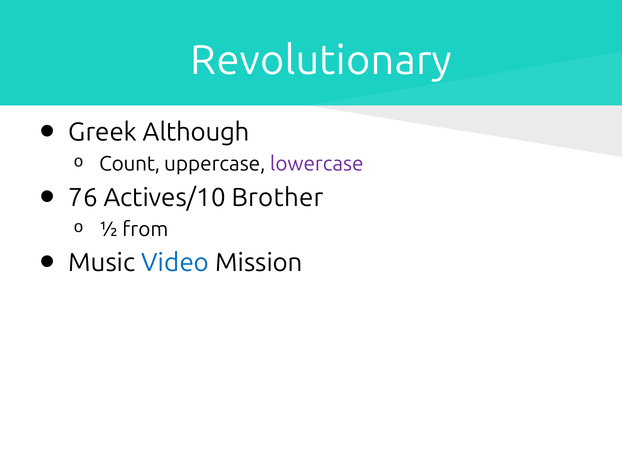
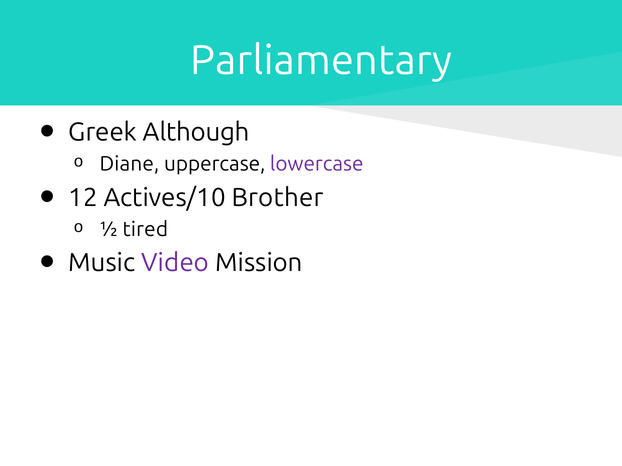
Revolutionary: Revolutionary -> Parliamentary (321, 60)
Count: Count -> Diane (129, 164)
76: 76 -> 12 (83, 198)
from: from -> tired (145, 230)
Video colour: blue -> purple (175, 263)
